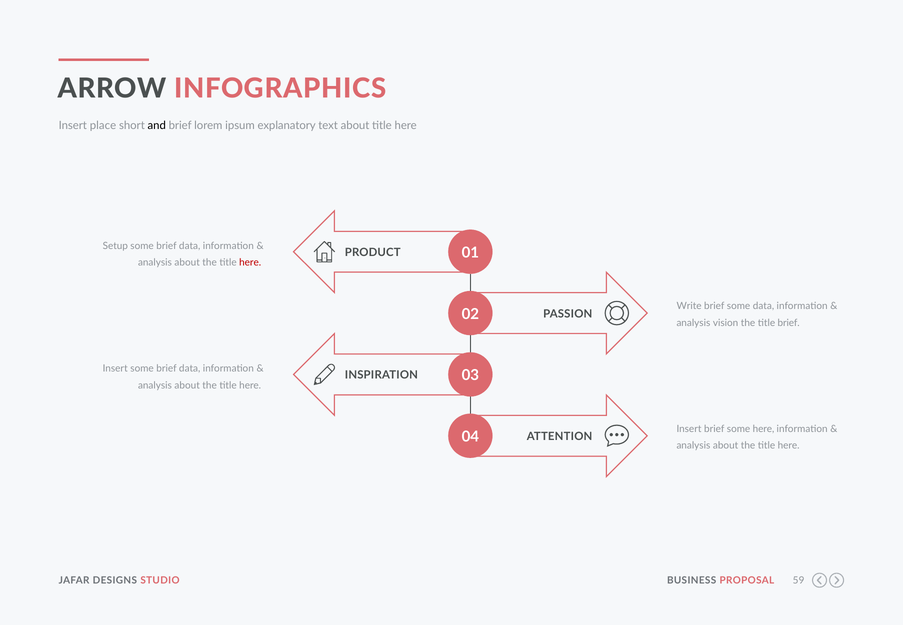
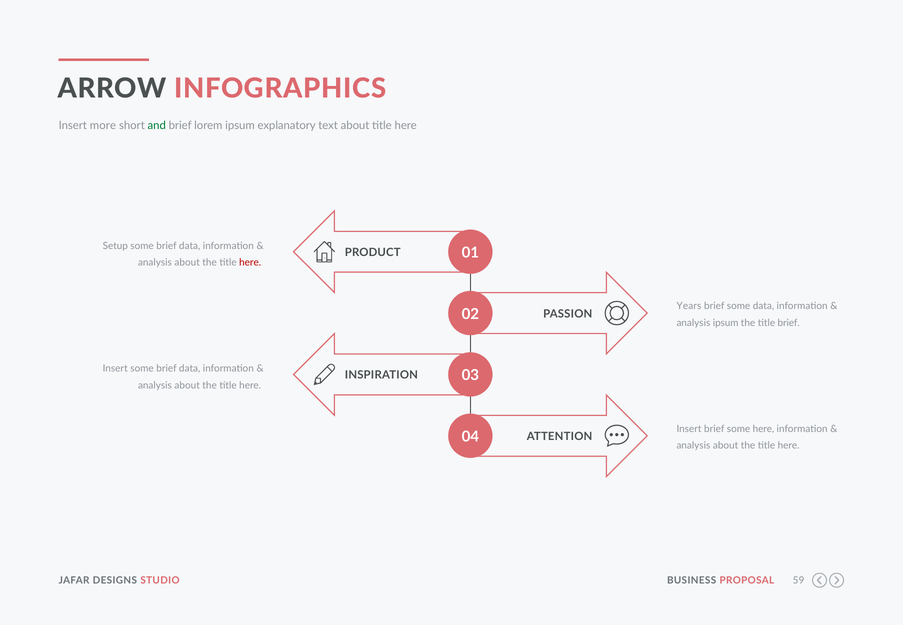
place: place -> more (103, 126)
and colour: black -> green (157, 126)
Write: Write -> Years (689, 306)
analysis vision: vision -> ipsum (726, 323)
